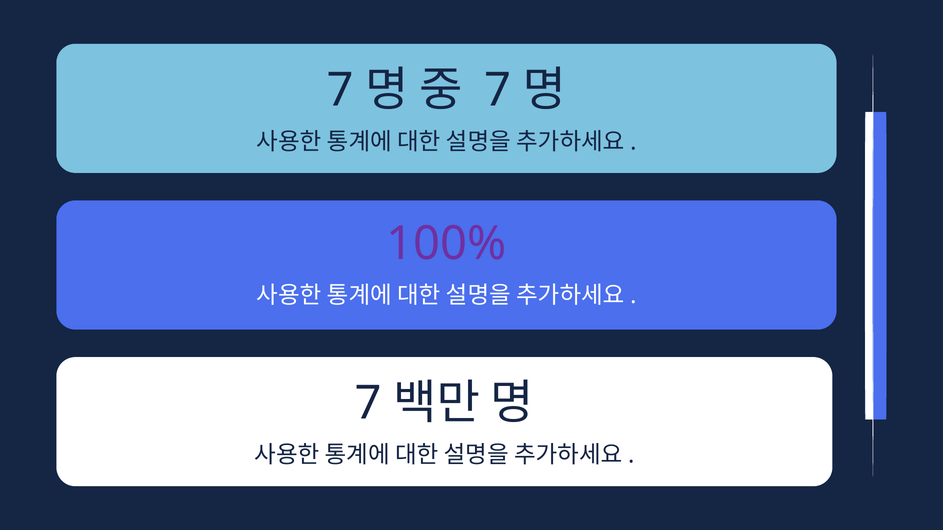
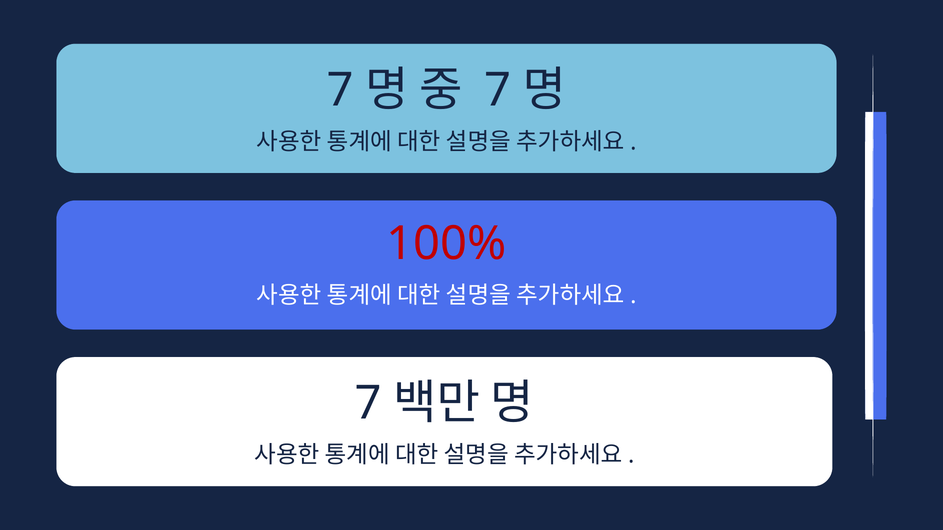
100% colour: purple -> red (446, 244)
